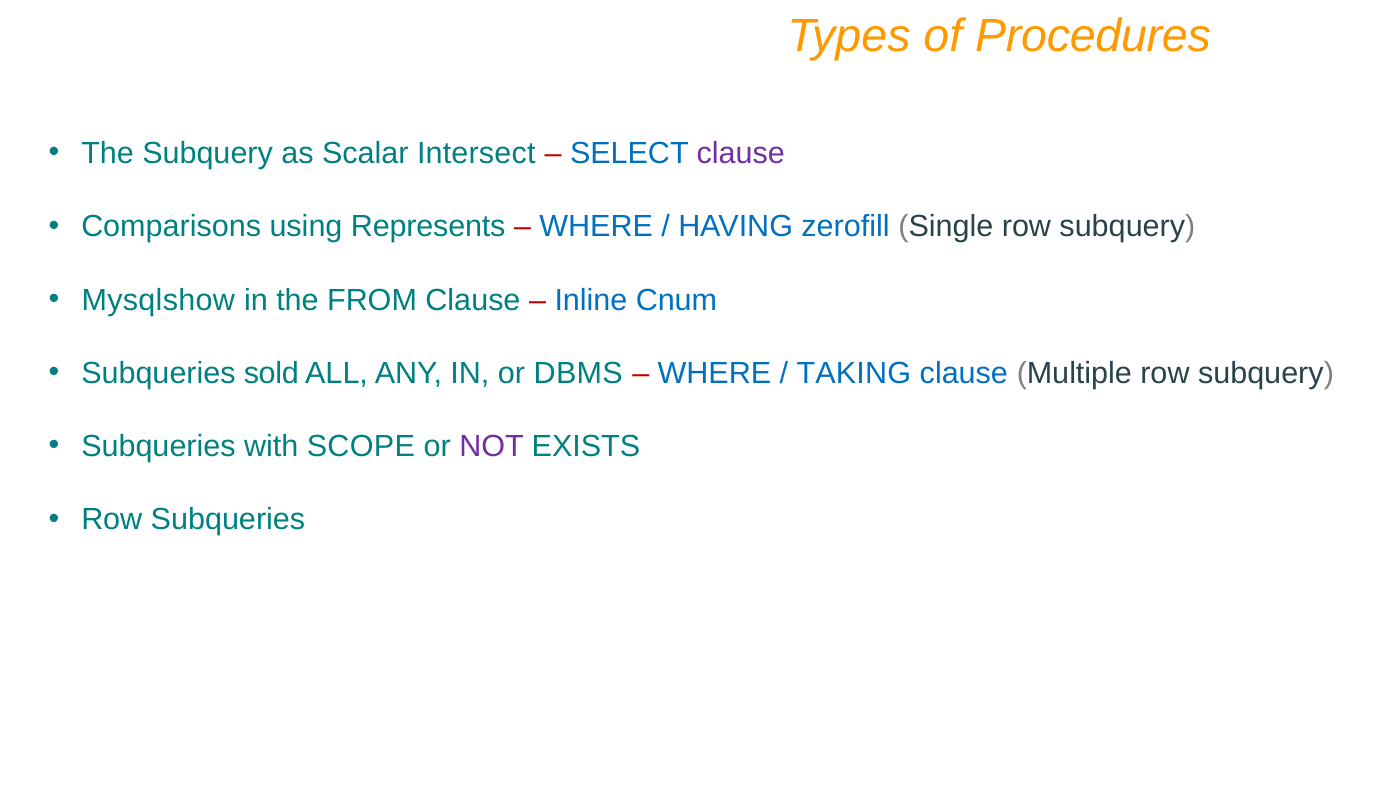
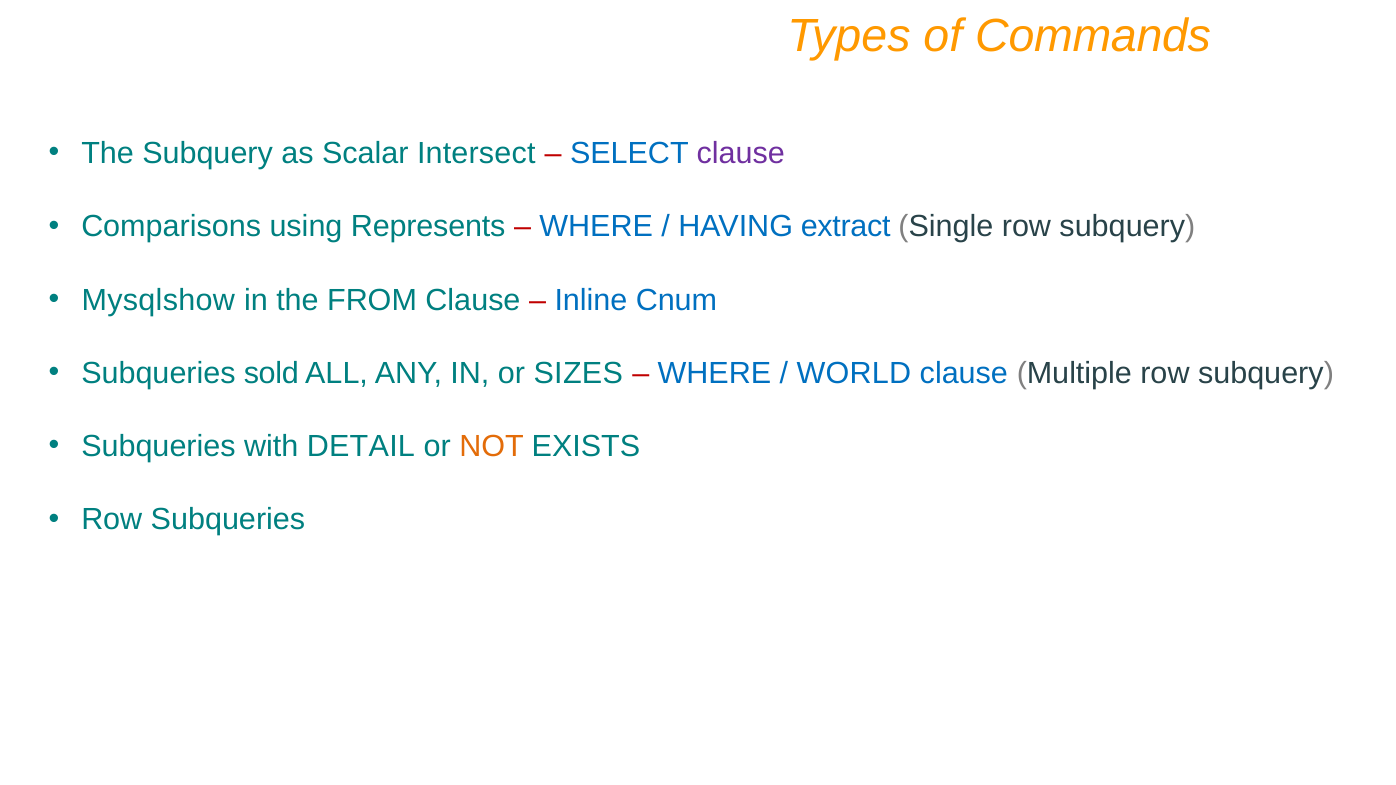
Procedures: Procedures -> Commands (1093, 36)
zerofill: zerofill -> extract (846, 227)
DBMS: DBMS -> SIZES (578, 373)
TAKING: TAKING -> WORLD (854, 373)
SCOPE: SCOPE -> DETAIL (361, 447)
NOT colour: purple -> orange (492, 447)
